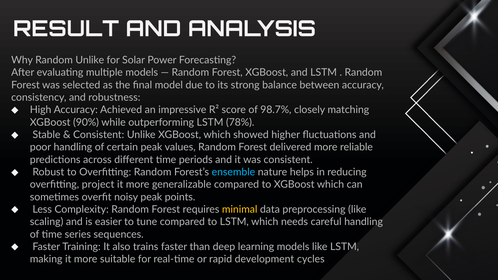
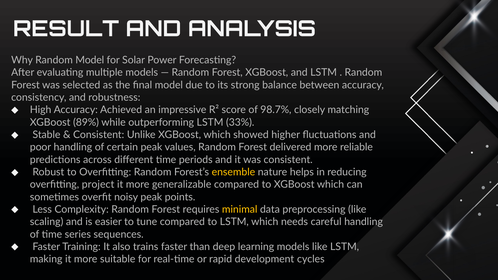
Random Unlike: Unlike -> Model (90, 60)
90%: 90% -> 89% (86, 122)
78%: 78% -> 33% (240, 122)
ensemble colour: light blue -> yellow (233, 172)
